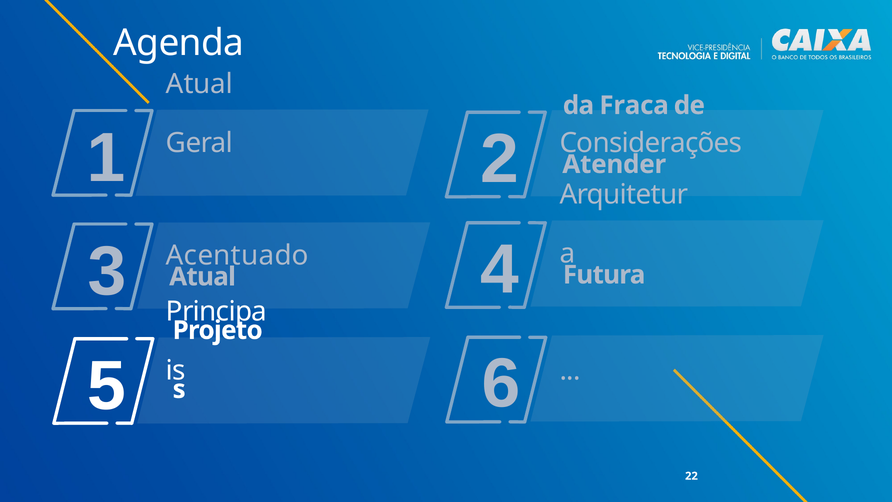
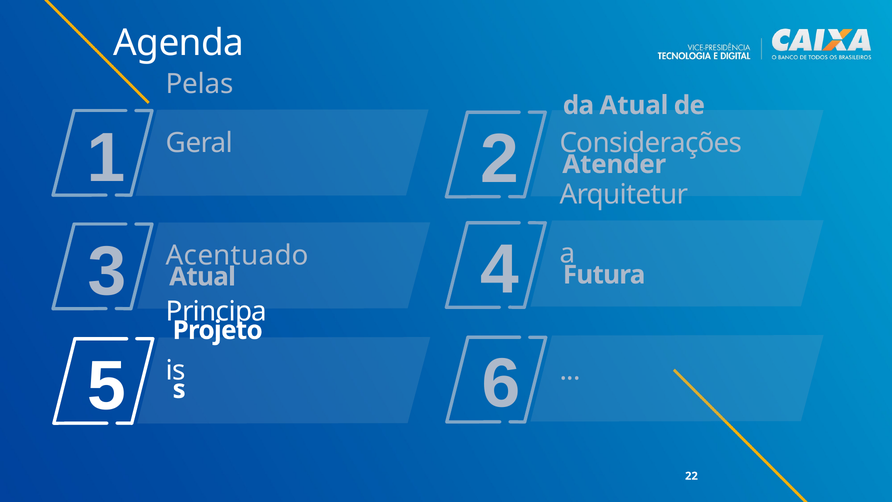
Atual: Atual -> Pelas (200, 84)
da Fraca: Fraca -> Atual (634, 105)
